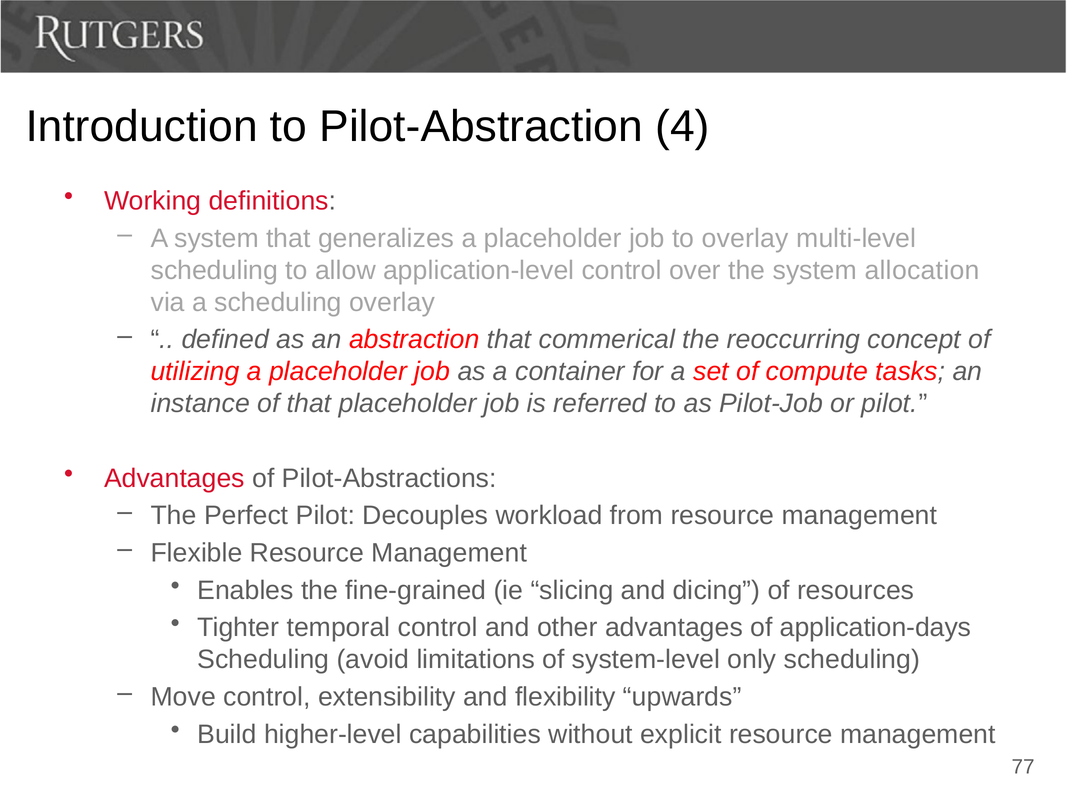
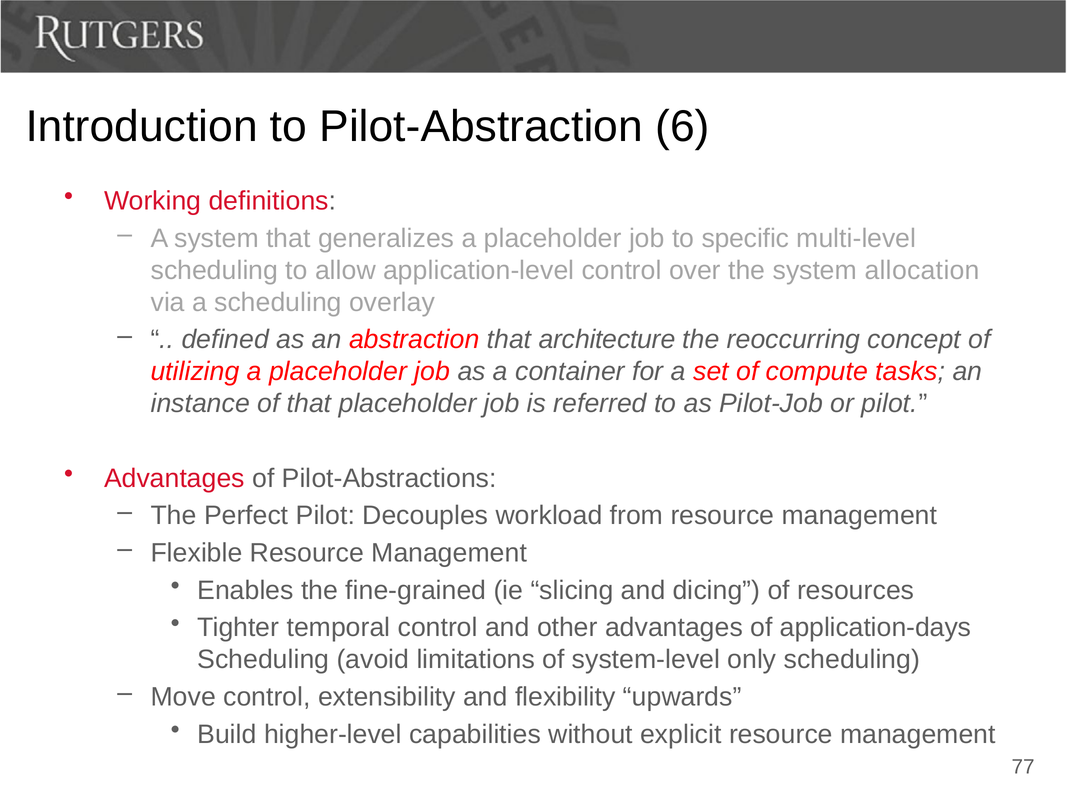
4: 4 -> 6 (682, 126)
to overlay: overlay -> specific (745, 238)
commerical: commerical -> architecture (607, 340)
